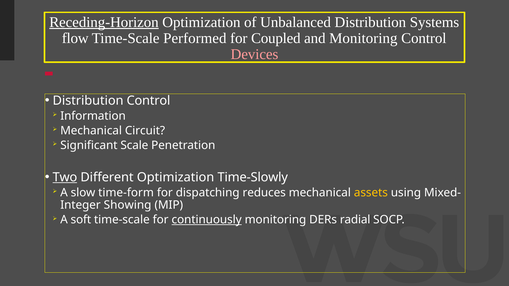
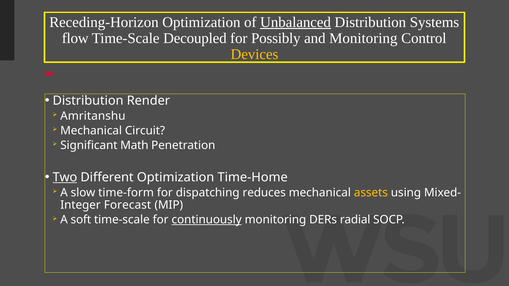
Receding-Horizon underline: present -> none (104, 22)
Unbalanced underline: none -> present (296, 22)
Performed: Performed -> Decoupled (195, 38)
Coupled: Coupled -> Possibly (276, 38)
Devices colour: pink -> yellow (254, 54)
Distribution Control: Control -> Render (148, 101)
Information: Information -> Amritanshu (93, 116)
Scale: Scale -> Math (134, 145)
Time-Slowly: Time-Slowly -> Time-Home (253, 177)
Showing: Showing -> Forecast (128, 205)
